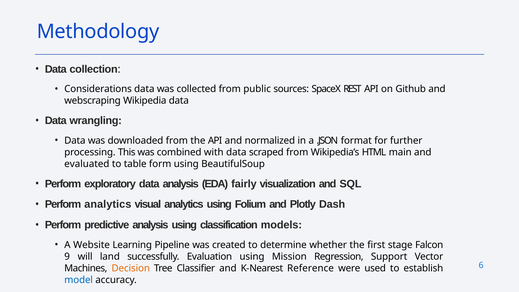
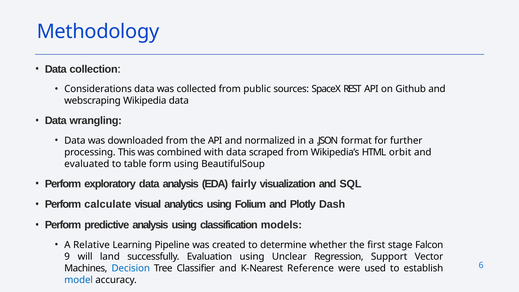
main: main -> orbit (400, 152)
Perform analytics: analytics -> calculate (108, 204)
Website: Website -> Relative (91, 245)
Mission: Mission -> Unclear (289, 256)
Decision colour: orange -> blue (131, 268)
